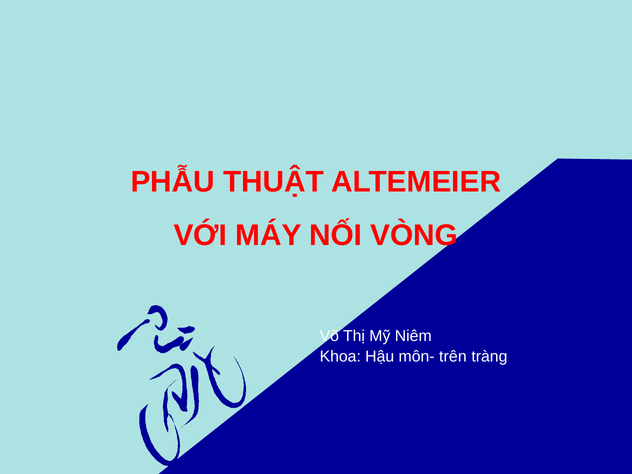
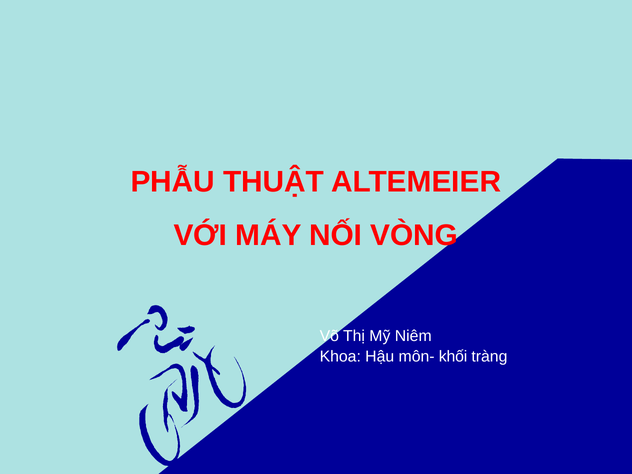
trên: trên -> khối (453, 356)
